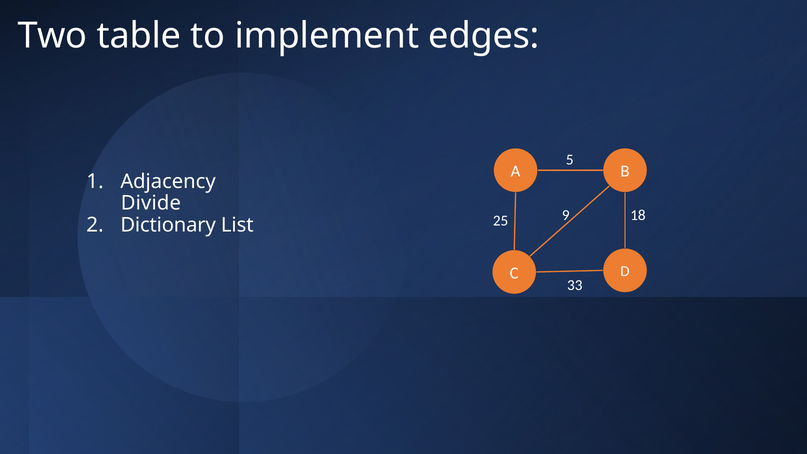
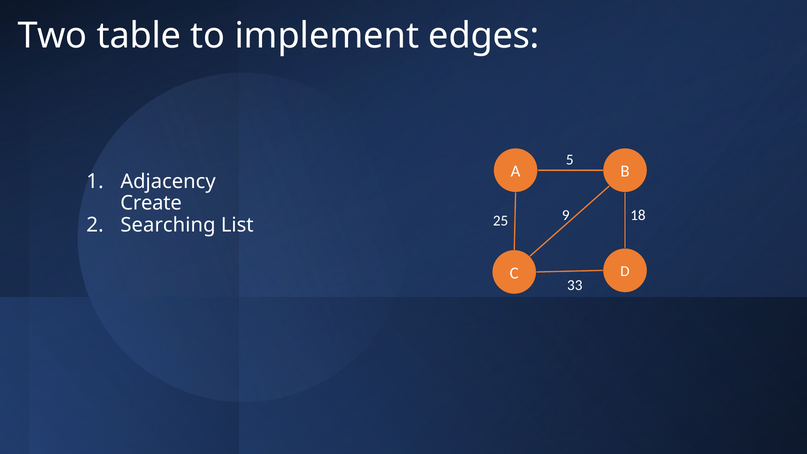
Divide: Divide -> Create (151, 203)
Dictionary: Dictionary -> Searching (168, 225)
